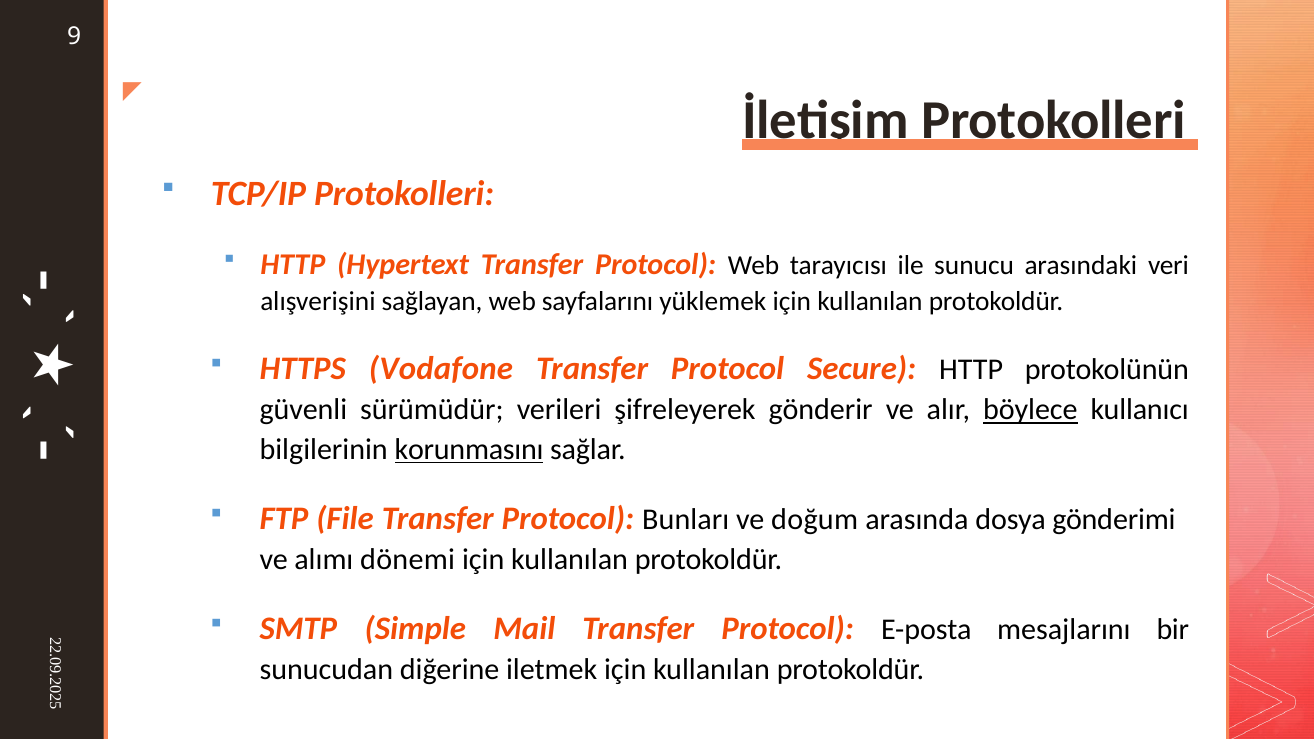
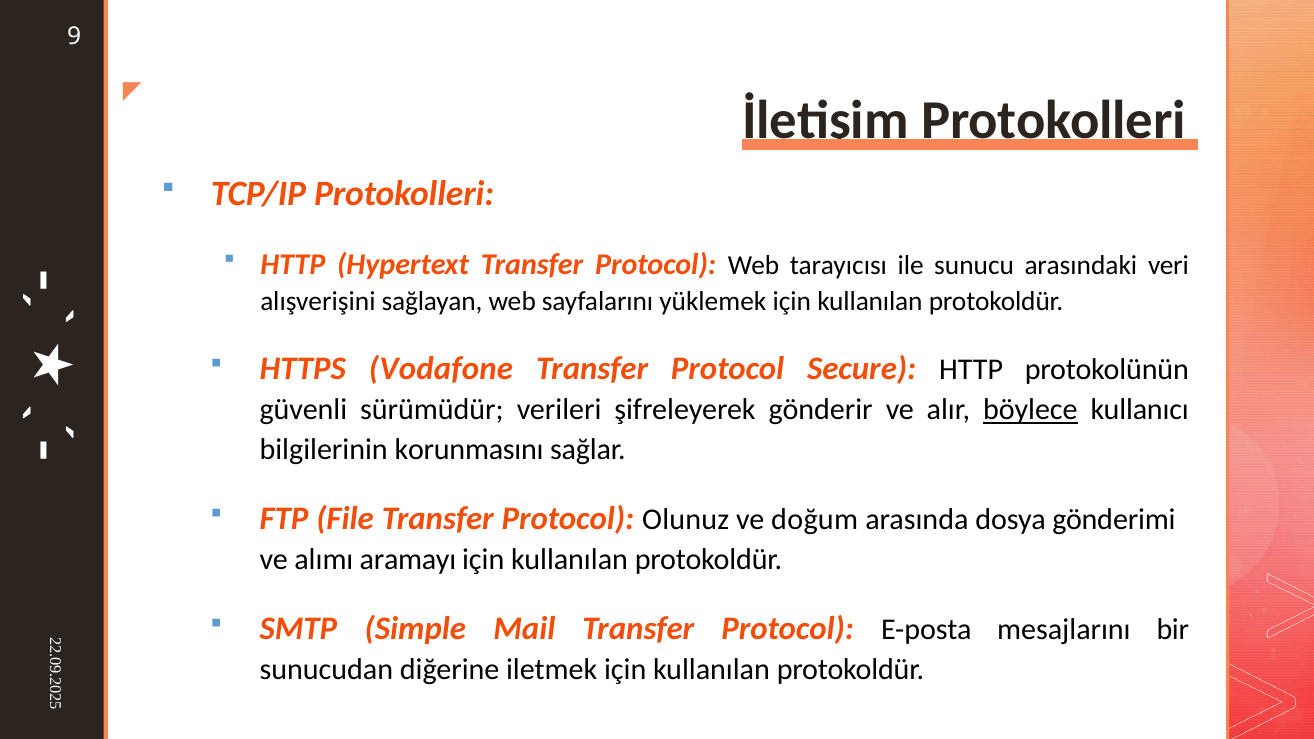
korunmasını underline: present -> none (469, 450)
Bunları: Bunları -> Olunuz (686, 519)
dönemi: dönemi -> aramayı (408, 560)
